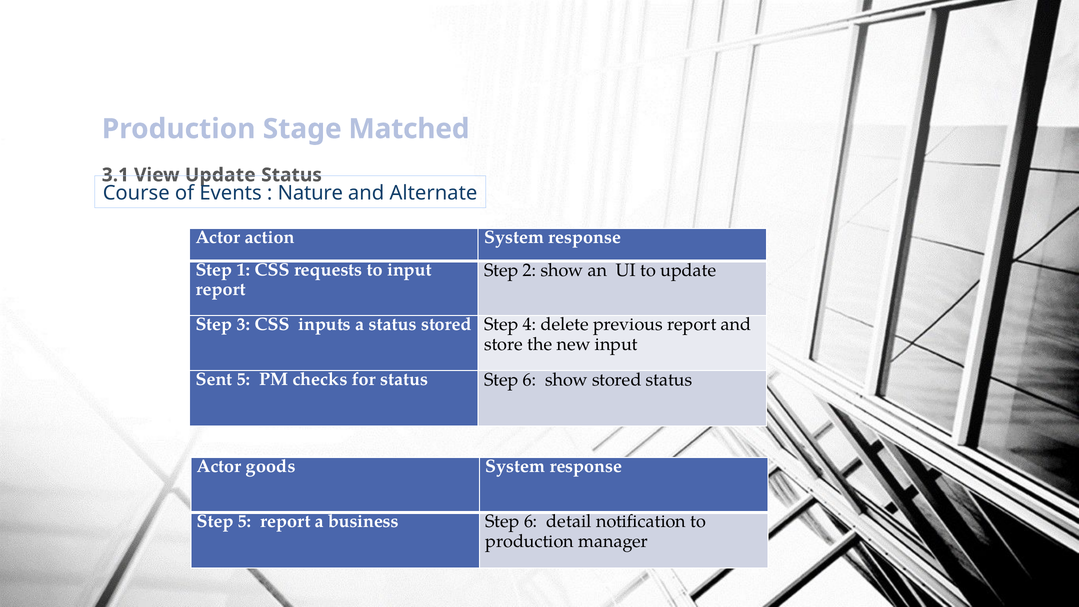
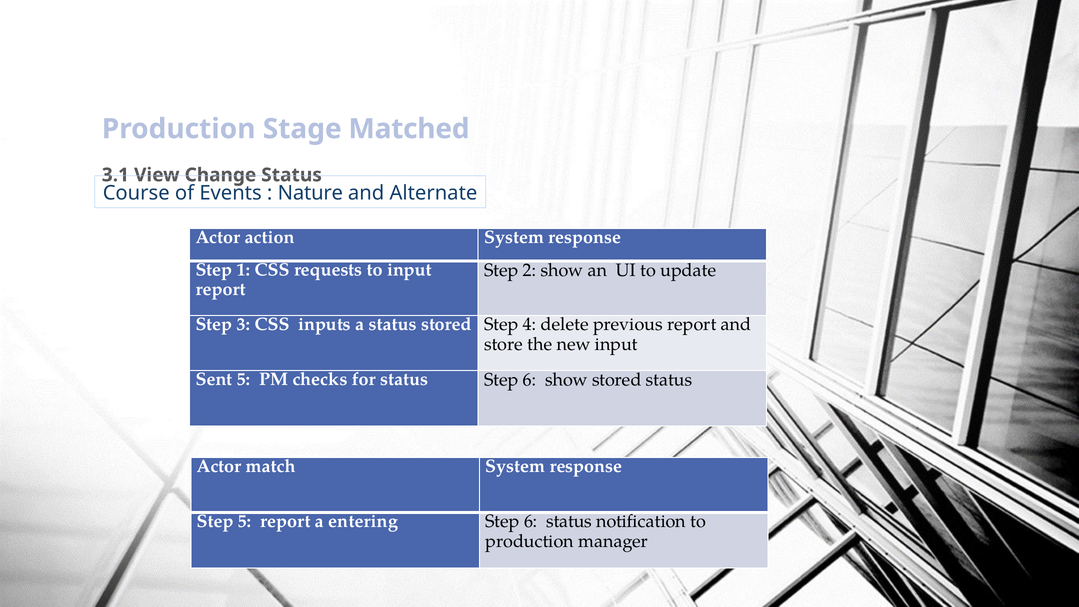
View Update: Update -> Change (220, 175)
goods: goods -> match (271, 466)
business: business -> entering (363, 521)
6 detail: detail -> status (569, 522)
